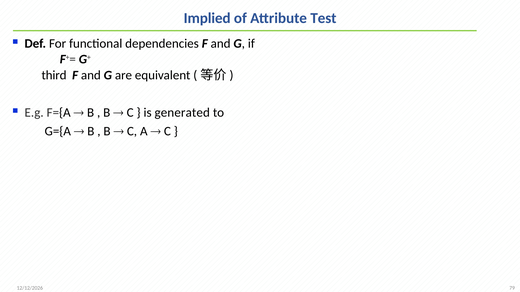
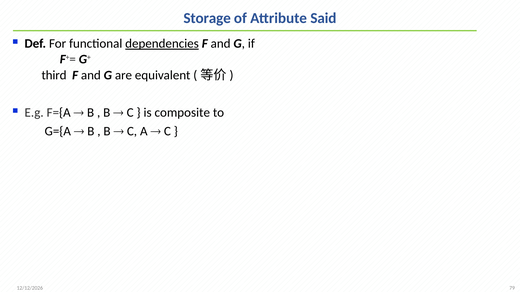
Implied: Implied -> Storage (207, 18)
Test: Test -> Said (323, 18)
dependencies underline: none -> present (162, 44)
generated: generated -> composite (182, 113)
